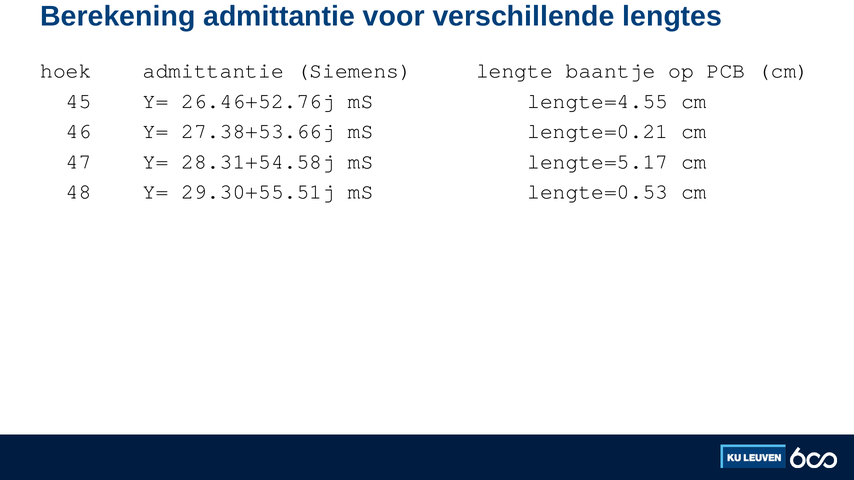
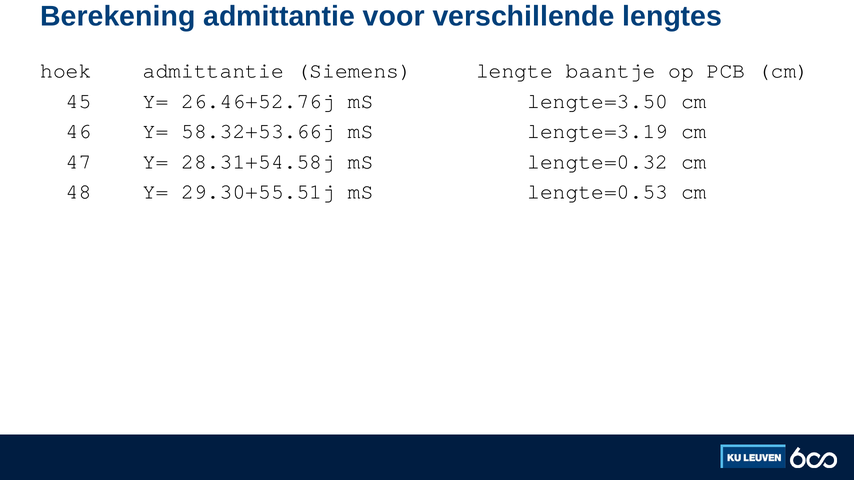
lengte=4.55: lengte=4.55 -> lengte=3.50 (598, 101)
27.38+53.66j: 27.38+53.66j -> 58.32+53.66j (258, 131)
lengte=0.21: lengte=0.21 -> lengte=3.19 (598, 131)
lengte=5.17: lengte=5.17 -> lengte=0.32 (598, 162)
